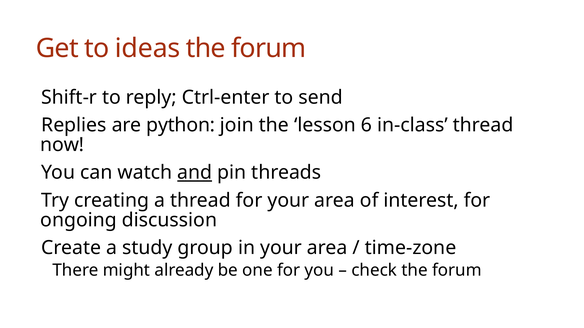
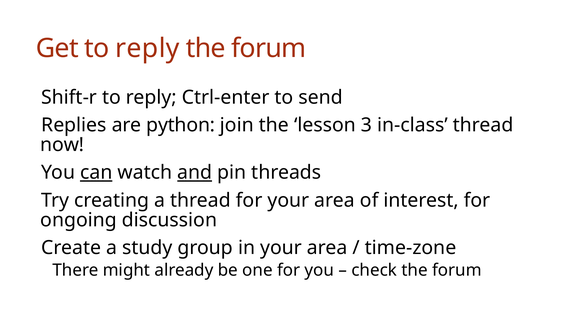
Get to ideas: ideas -> reply (147, 48)
6: 6 -> 3 (366, 125)
can underline: none -> present (96, 173)
